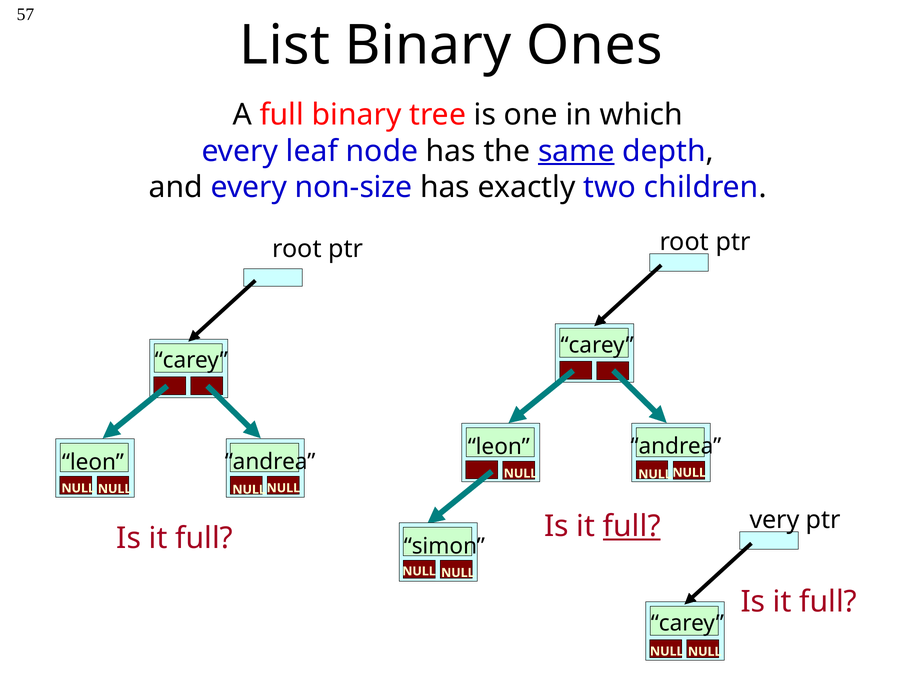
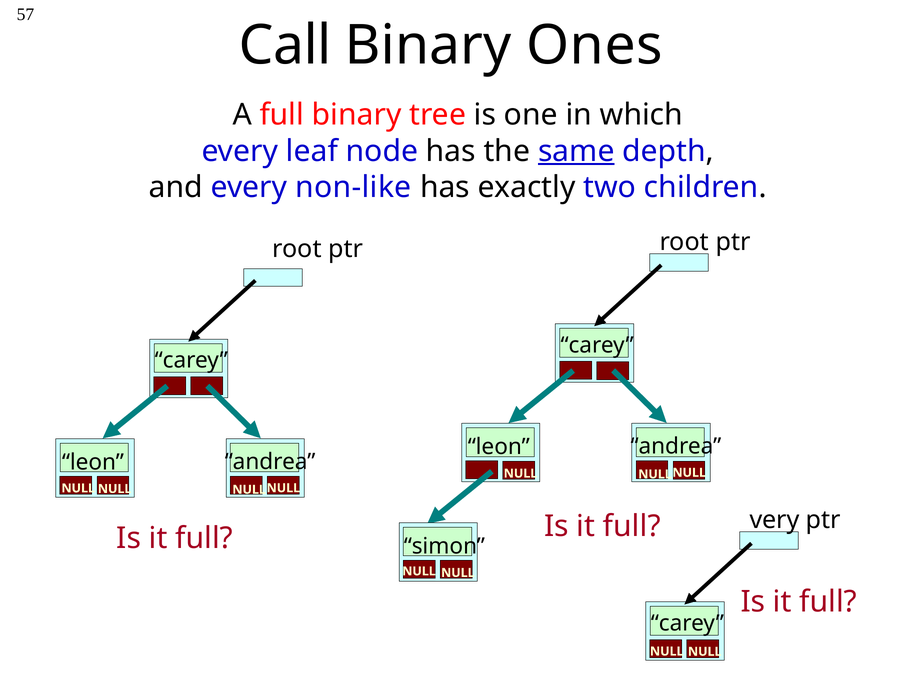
List: List -> Call (285, 45)
non-size: non-size -> non-like (353, 187)
full underline: present -> none (632, 527)
